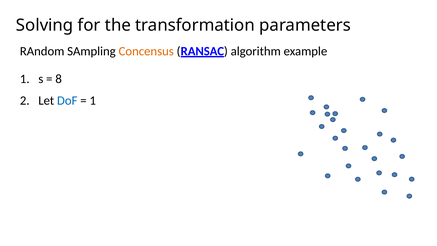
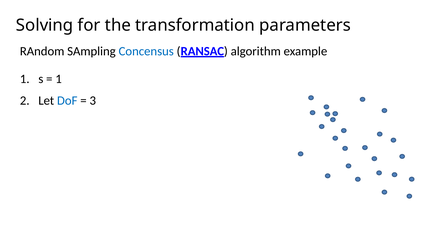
Concensus colour: orange -> blue (146, 51)
8: 8 -> 1 (59, 79)
1: 1 -> 3 (93, 101)
